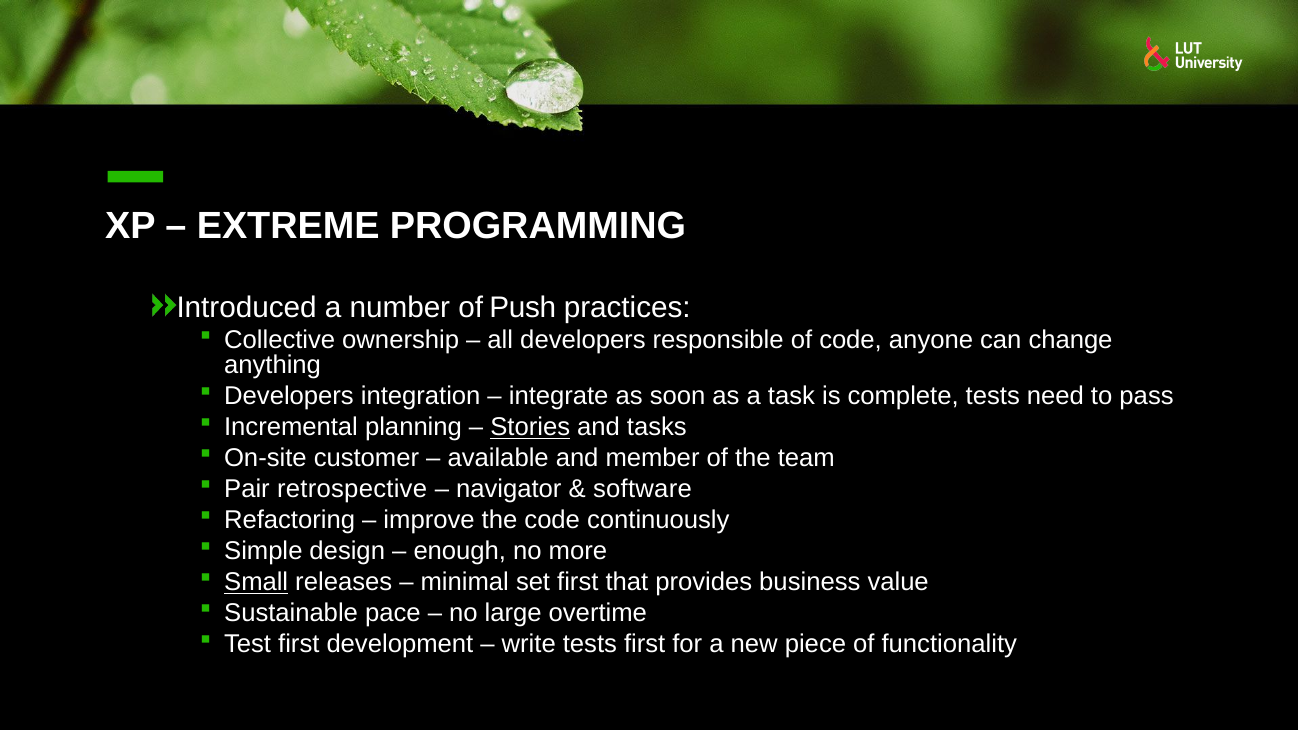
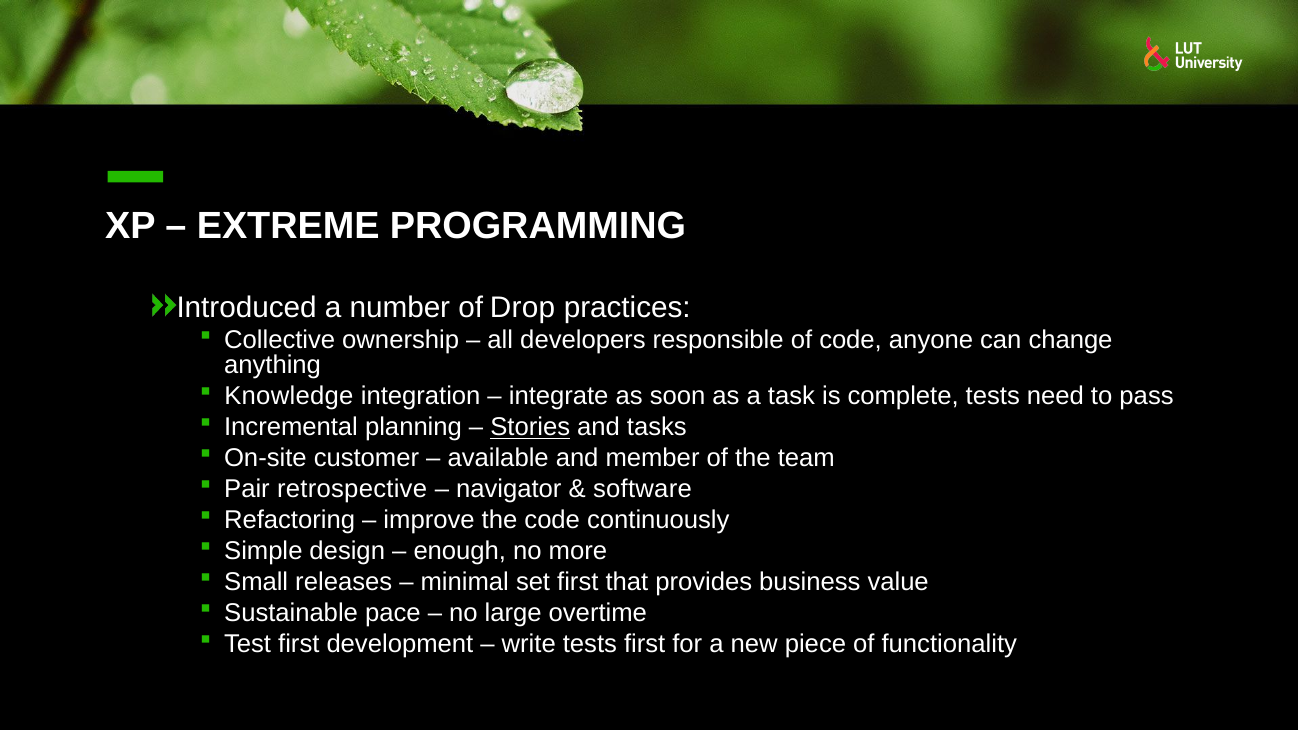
Push: Push -> Drop (523, 307)
Developers: Developers -> Knowledge (289, 397)
Small underline: present -> none (256, 583)
